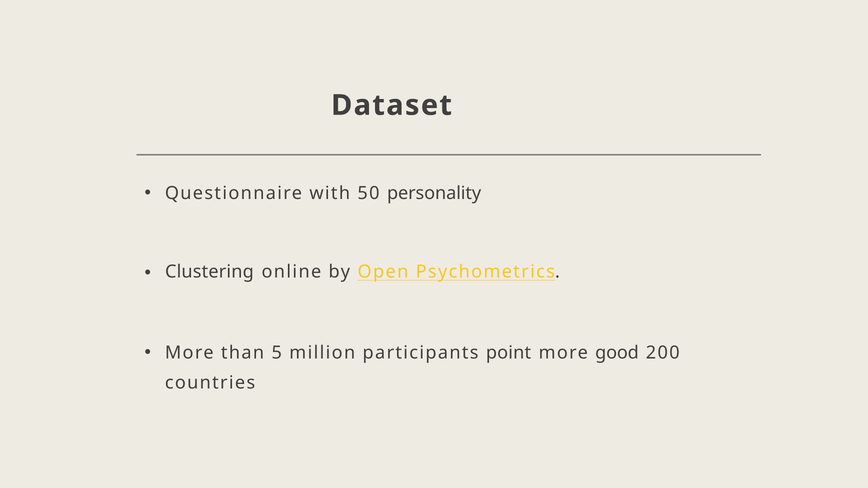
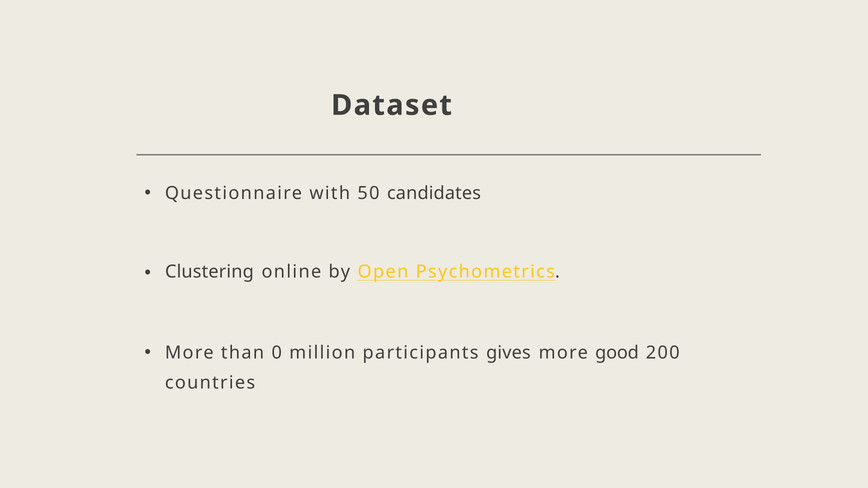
personality: personality -> candidates (434, 193)
5: 5 -> 0 (277, 353)
point: point -> gives (508, 353)
